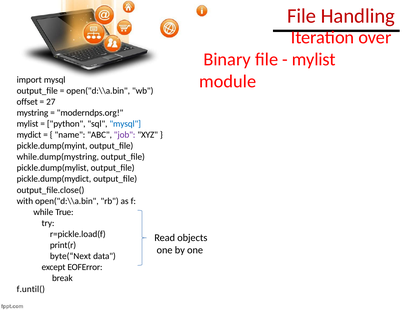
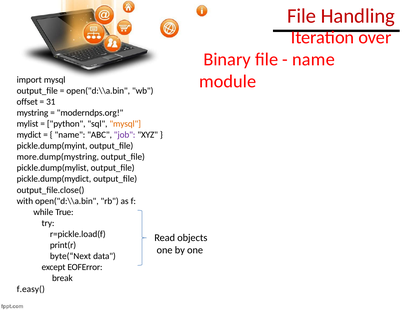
mylist: mylist -> name (314, 59)
27: 27 -> 31 (51, 102)
mysql colour: blue -> orange (125, 124)
while.dump(mystring: while.dump(mystring -> more.dump(mystring (58, 157)
f.until(: f.until( -> f.easy( (31, 289)
